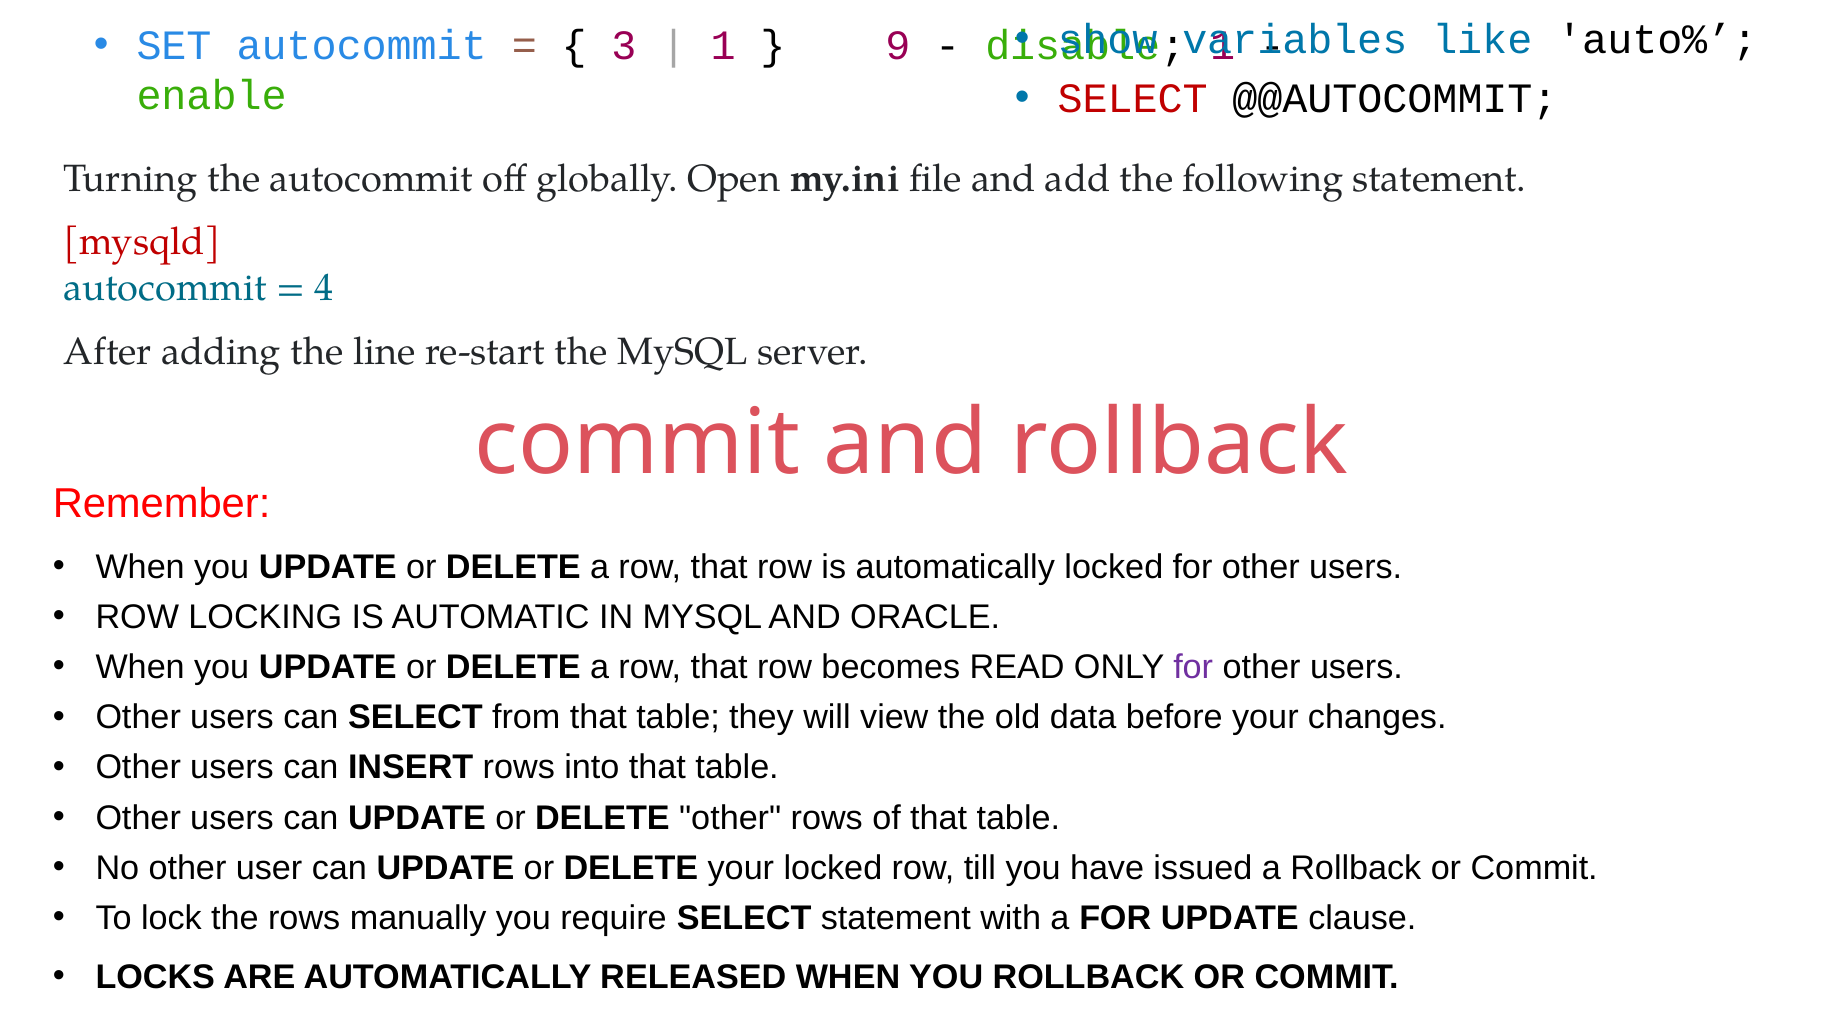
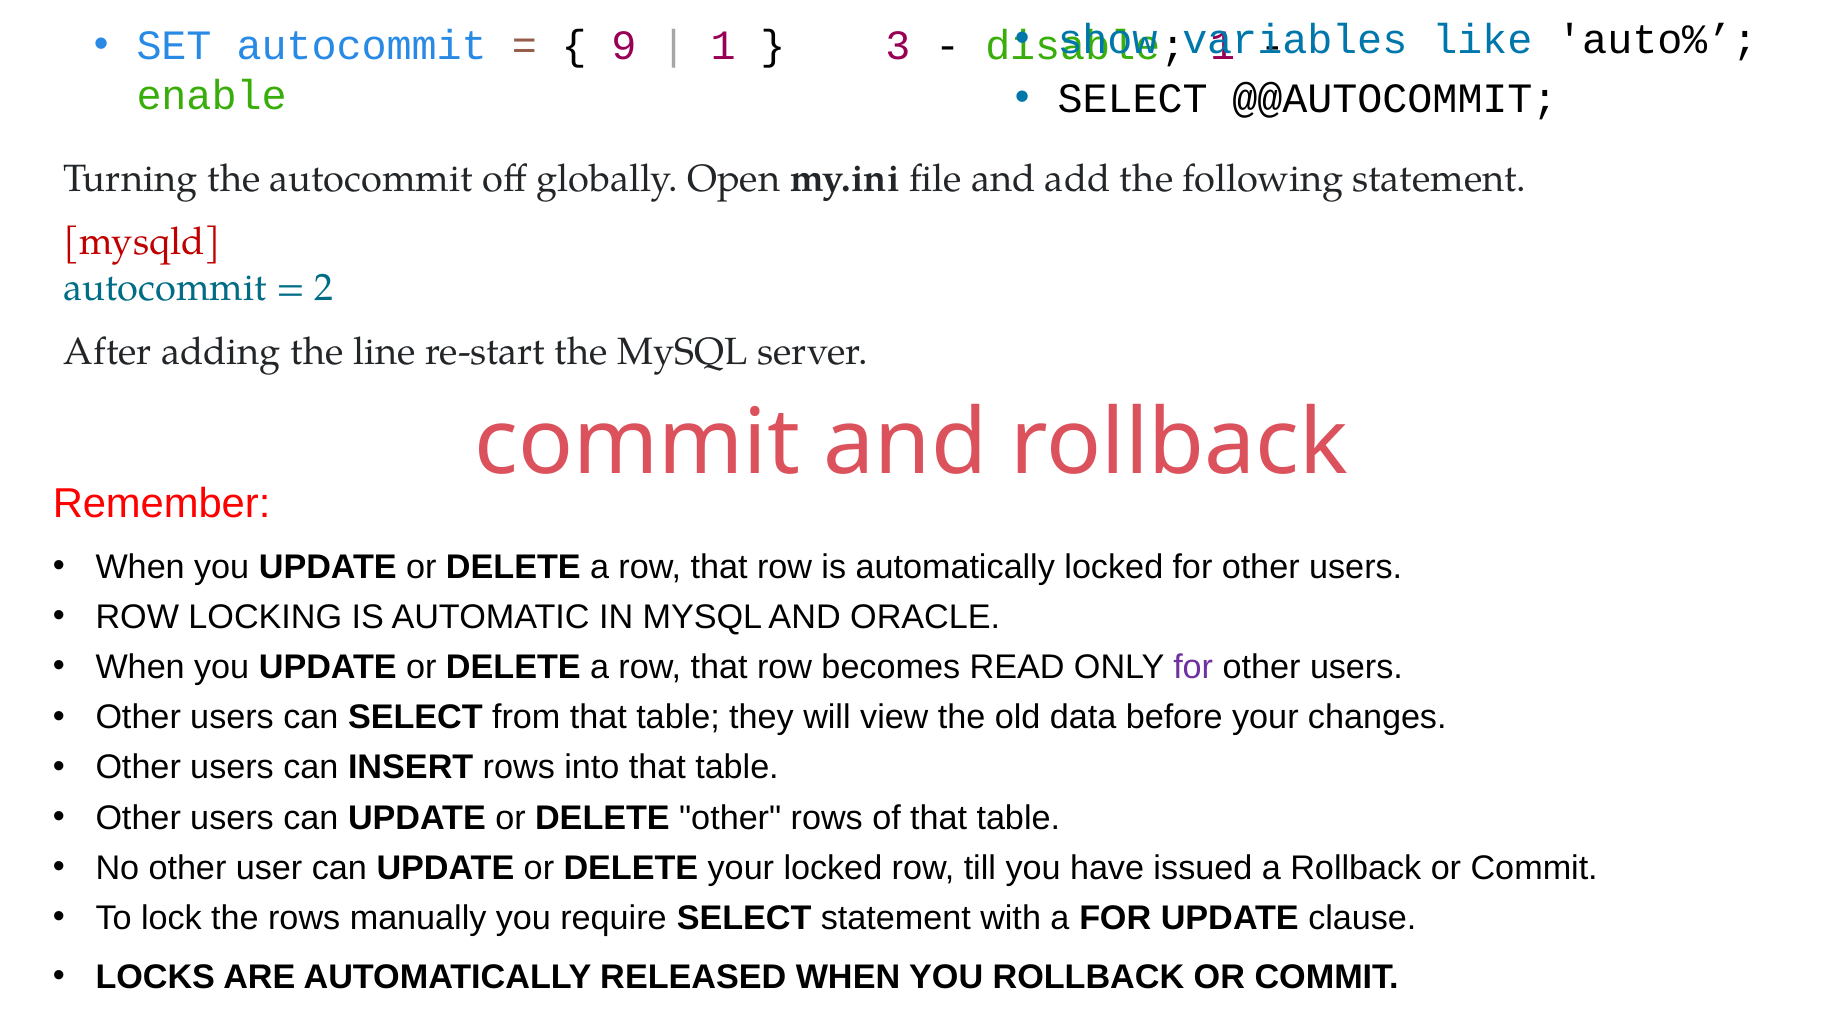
3: 3 -> 9 (624, 46)
9: 9 -> 3 (898, 46)
SELECT colour: red -> black (1133, 99)
4: 4 -> 2 (324, 288)
